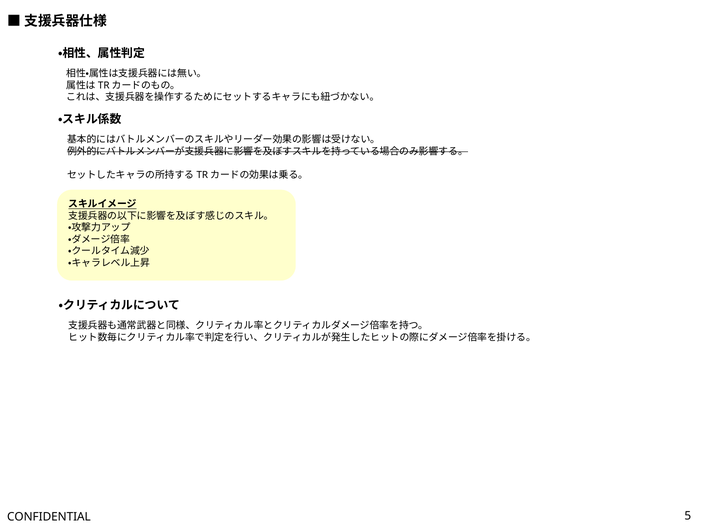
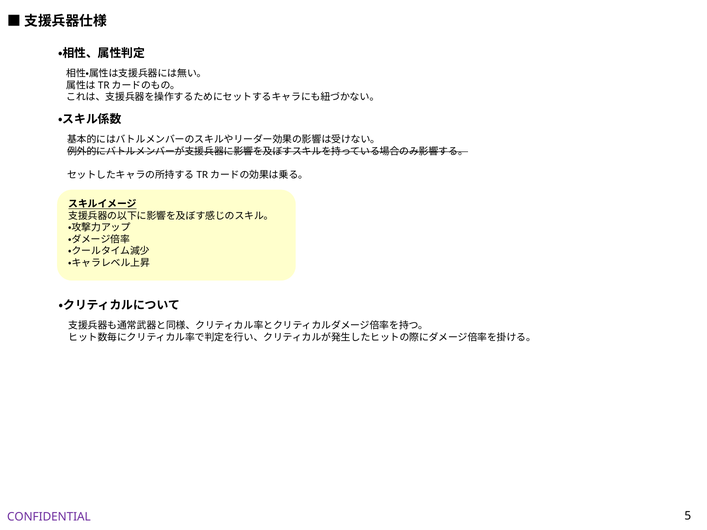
CONFIDENTIAL colour: black -> purple (49, 517)
